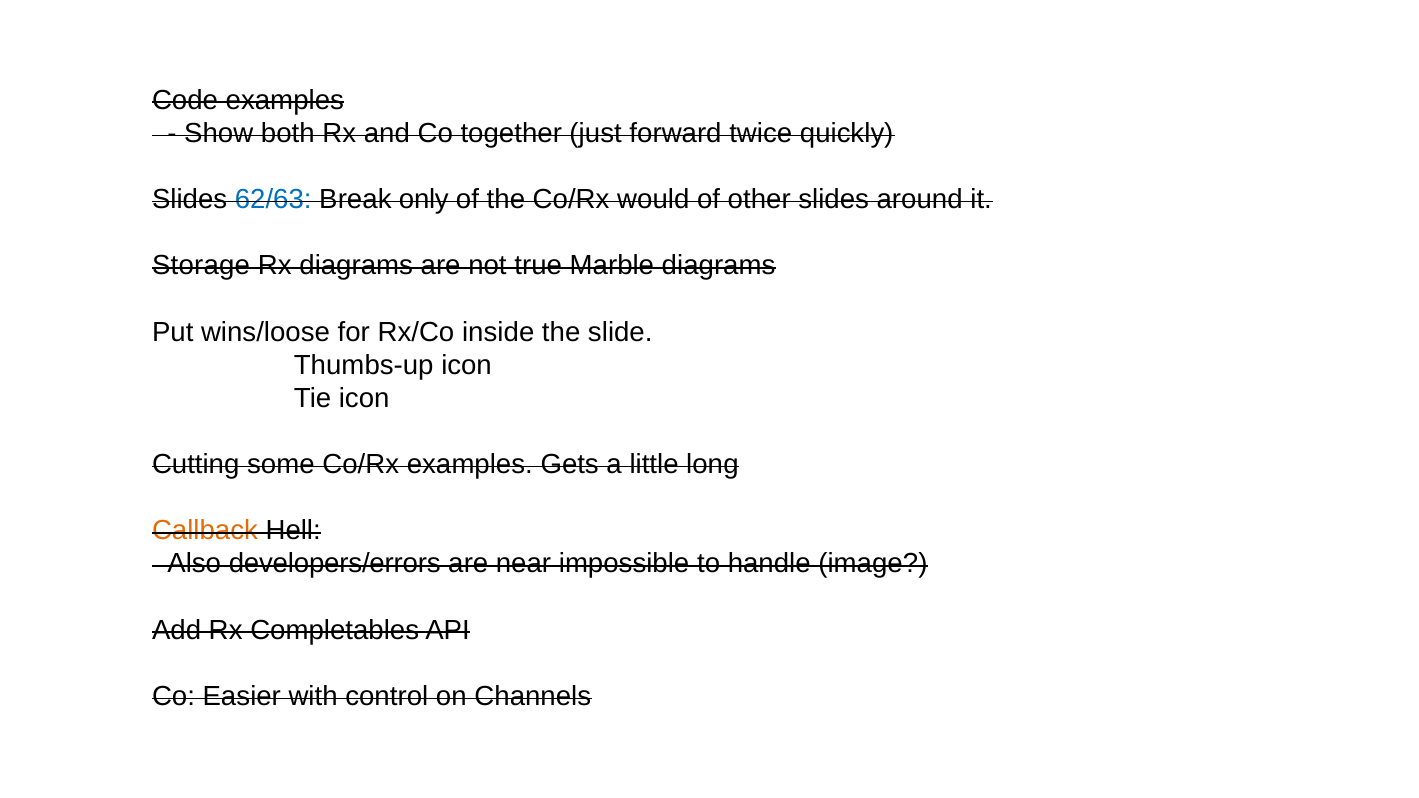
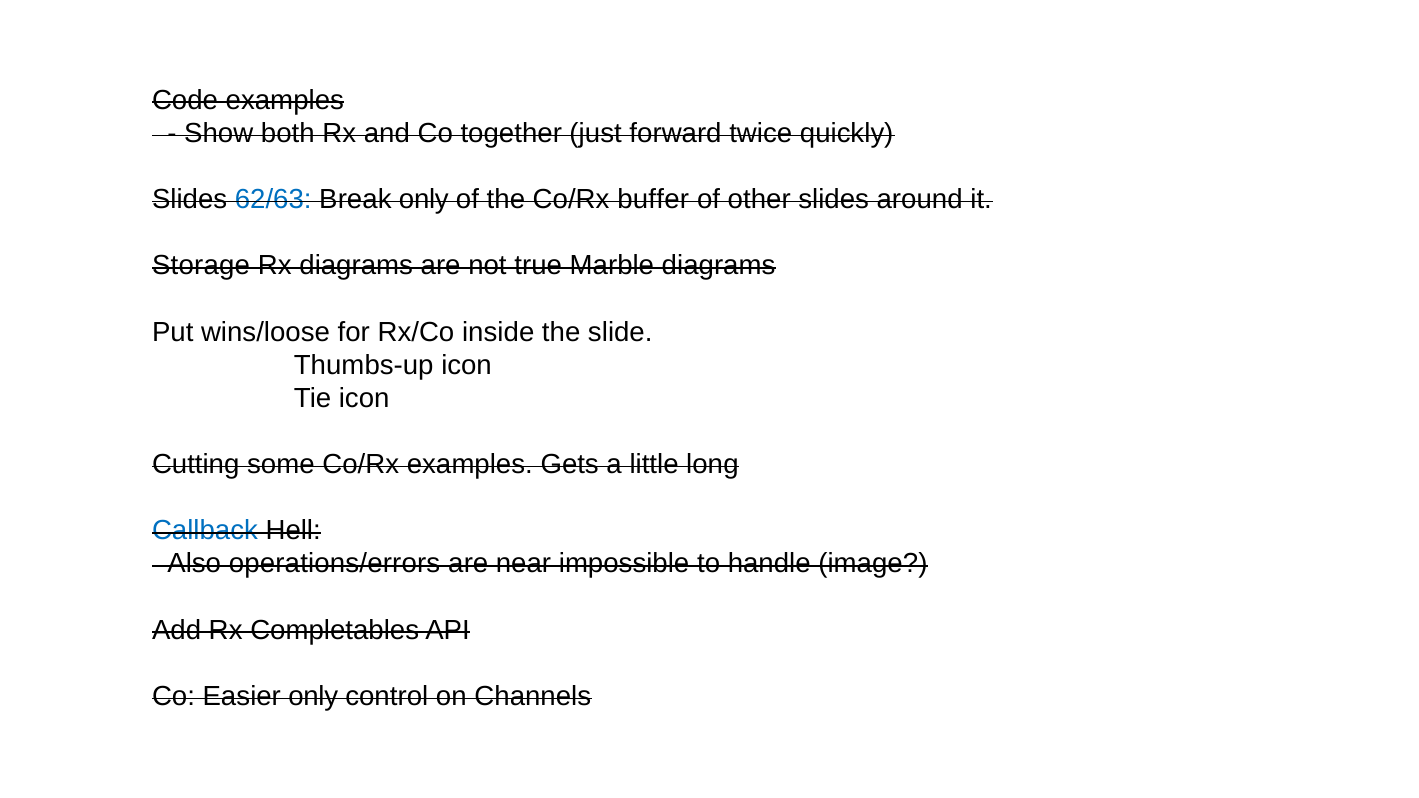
would: would -> buffer (653, 200)
Callback colour: orange -> blue (205, 531)
developers/errors: developers/errors -> operations/errors (335, 564)
Easier with: with -> only (313, 697)
